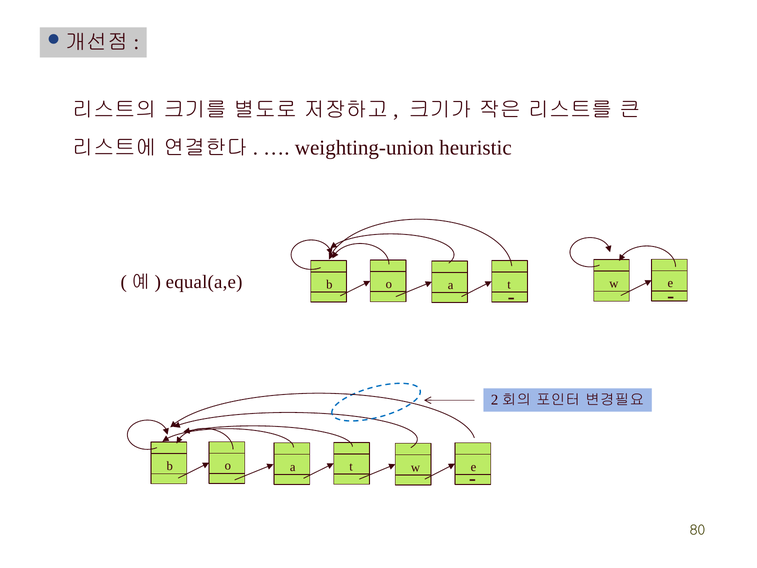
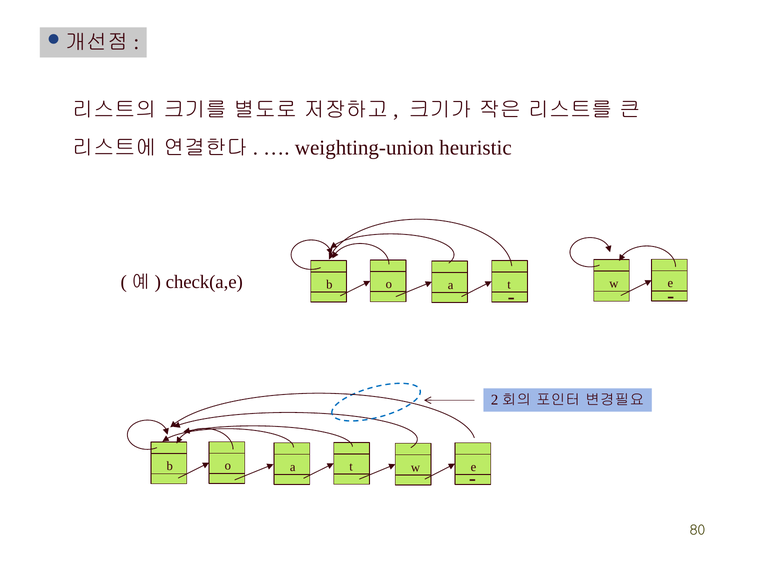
equal(a,e: equal(a,e -> check(a,e (204, 282)
